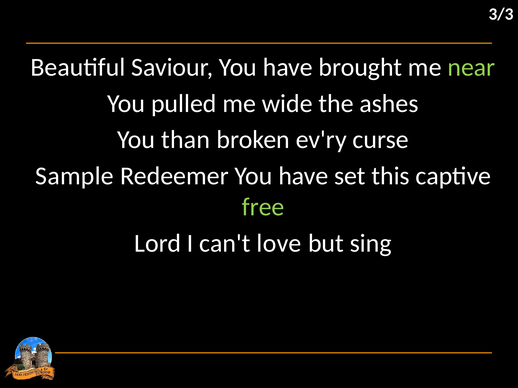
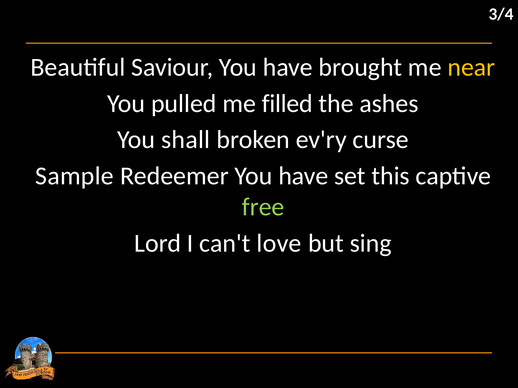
3/3: 3/3 -> 3/4 (501, 14)
near colour: light green -> yellow (471, 67)
wide: wide -> filled (287, 104)
than: than -> shall (186, 140)
